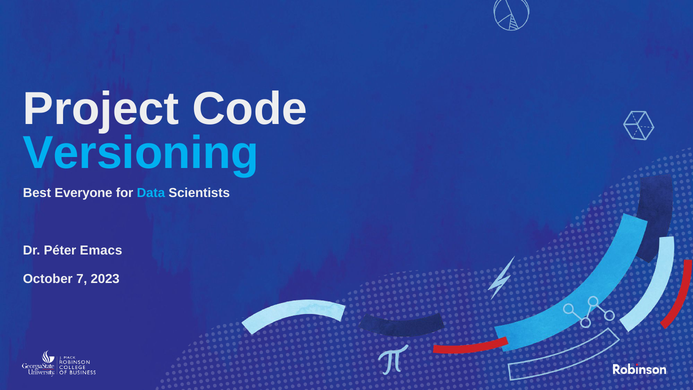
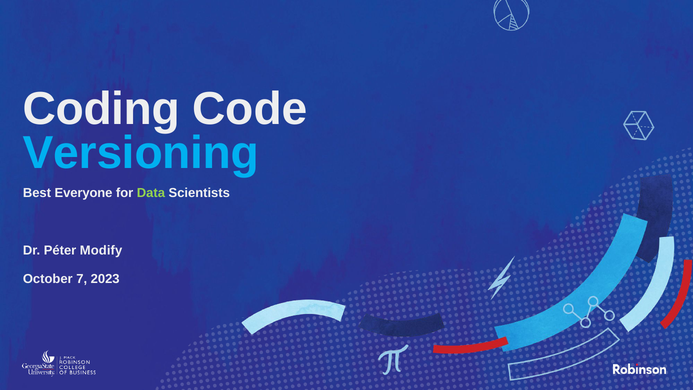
Project: Project -> Coding (101, 109)
Data colour: light blue -> light green (151, 193)
Emacs: Emacs -> Modify (101, 250)
